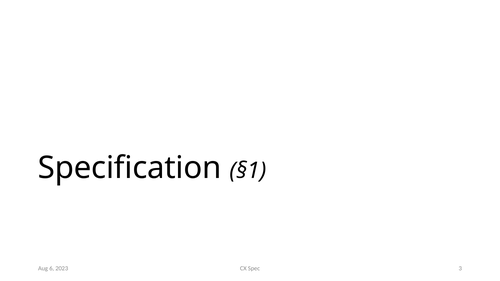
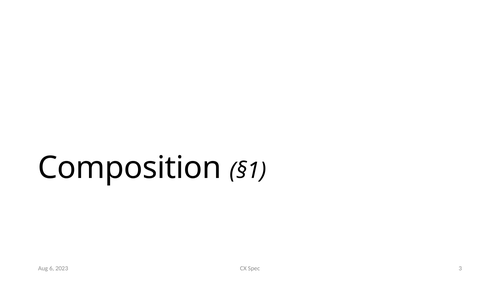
Specification: Specification -> Composition (130, 168)
